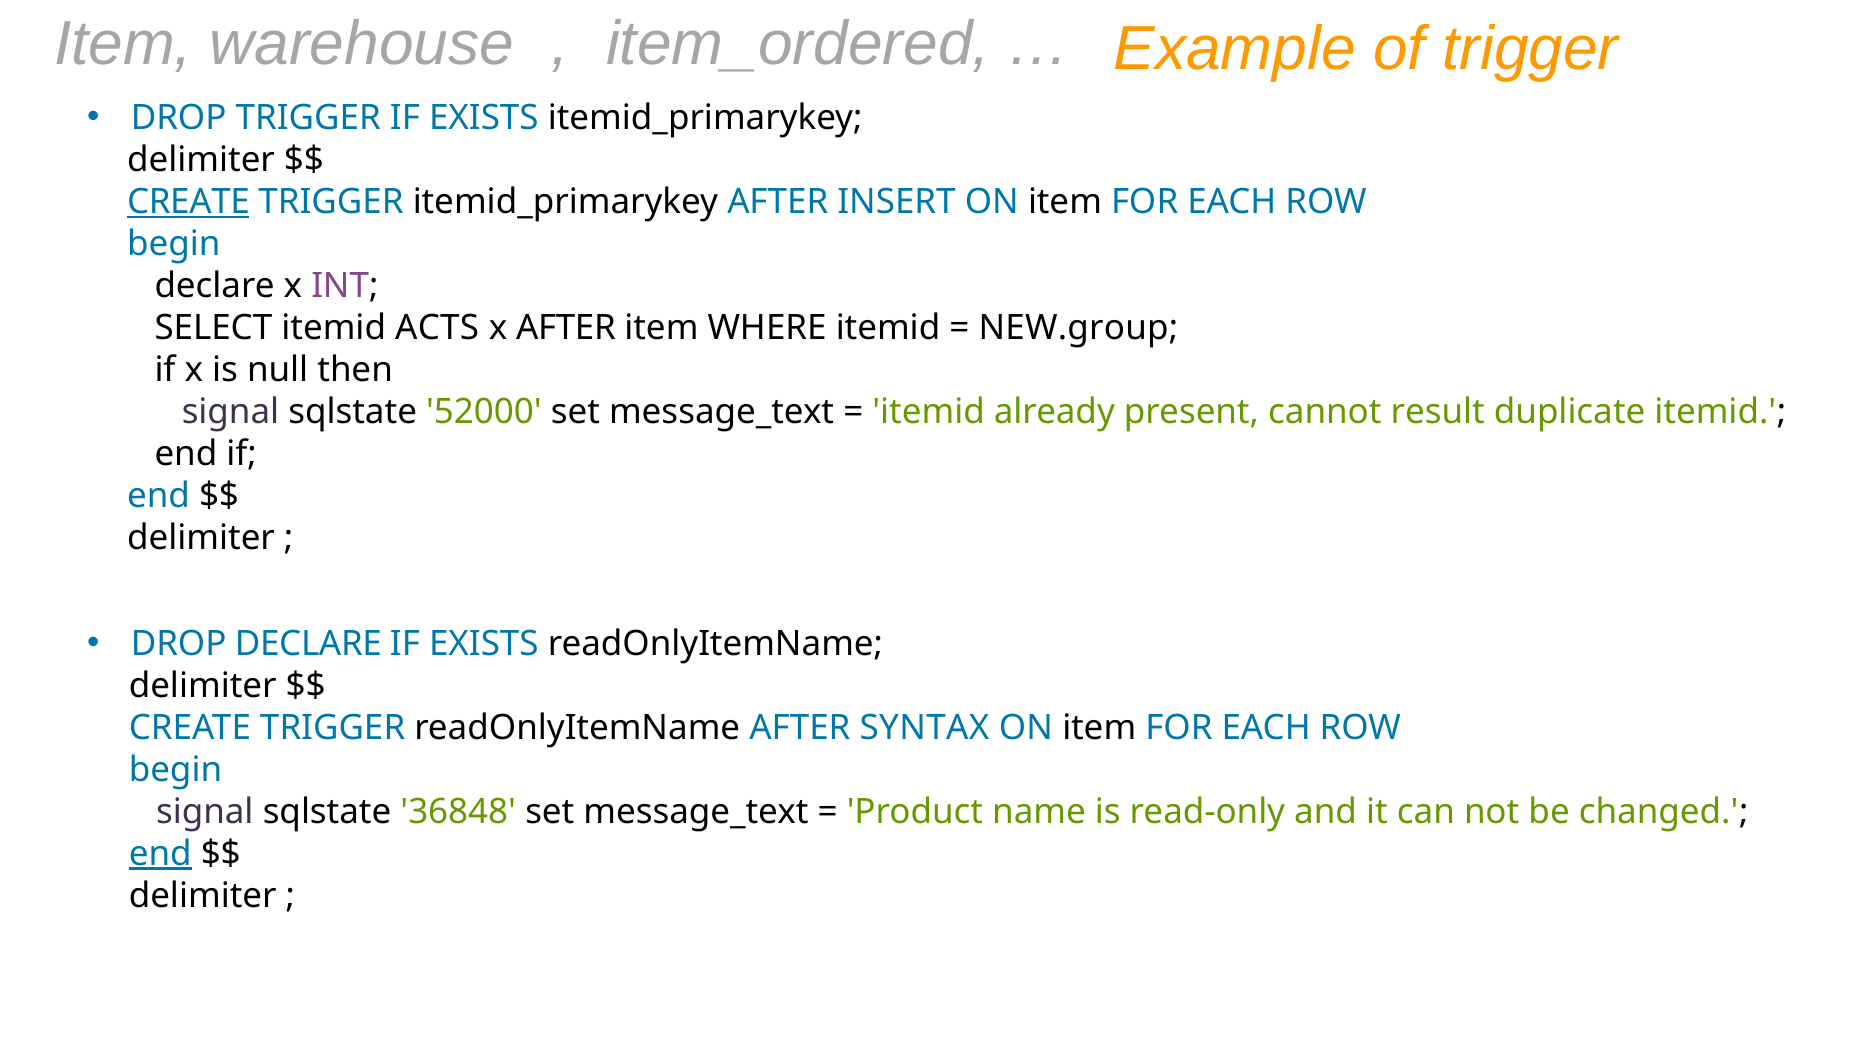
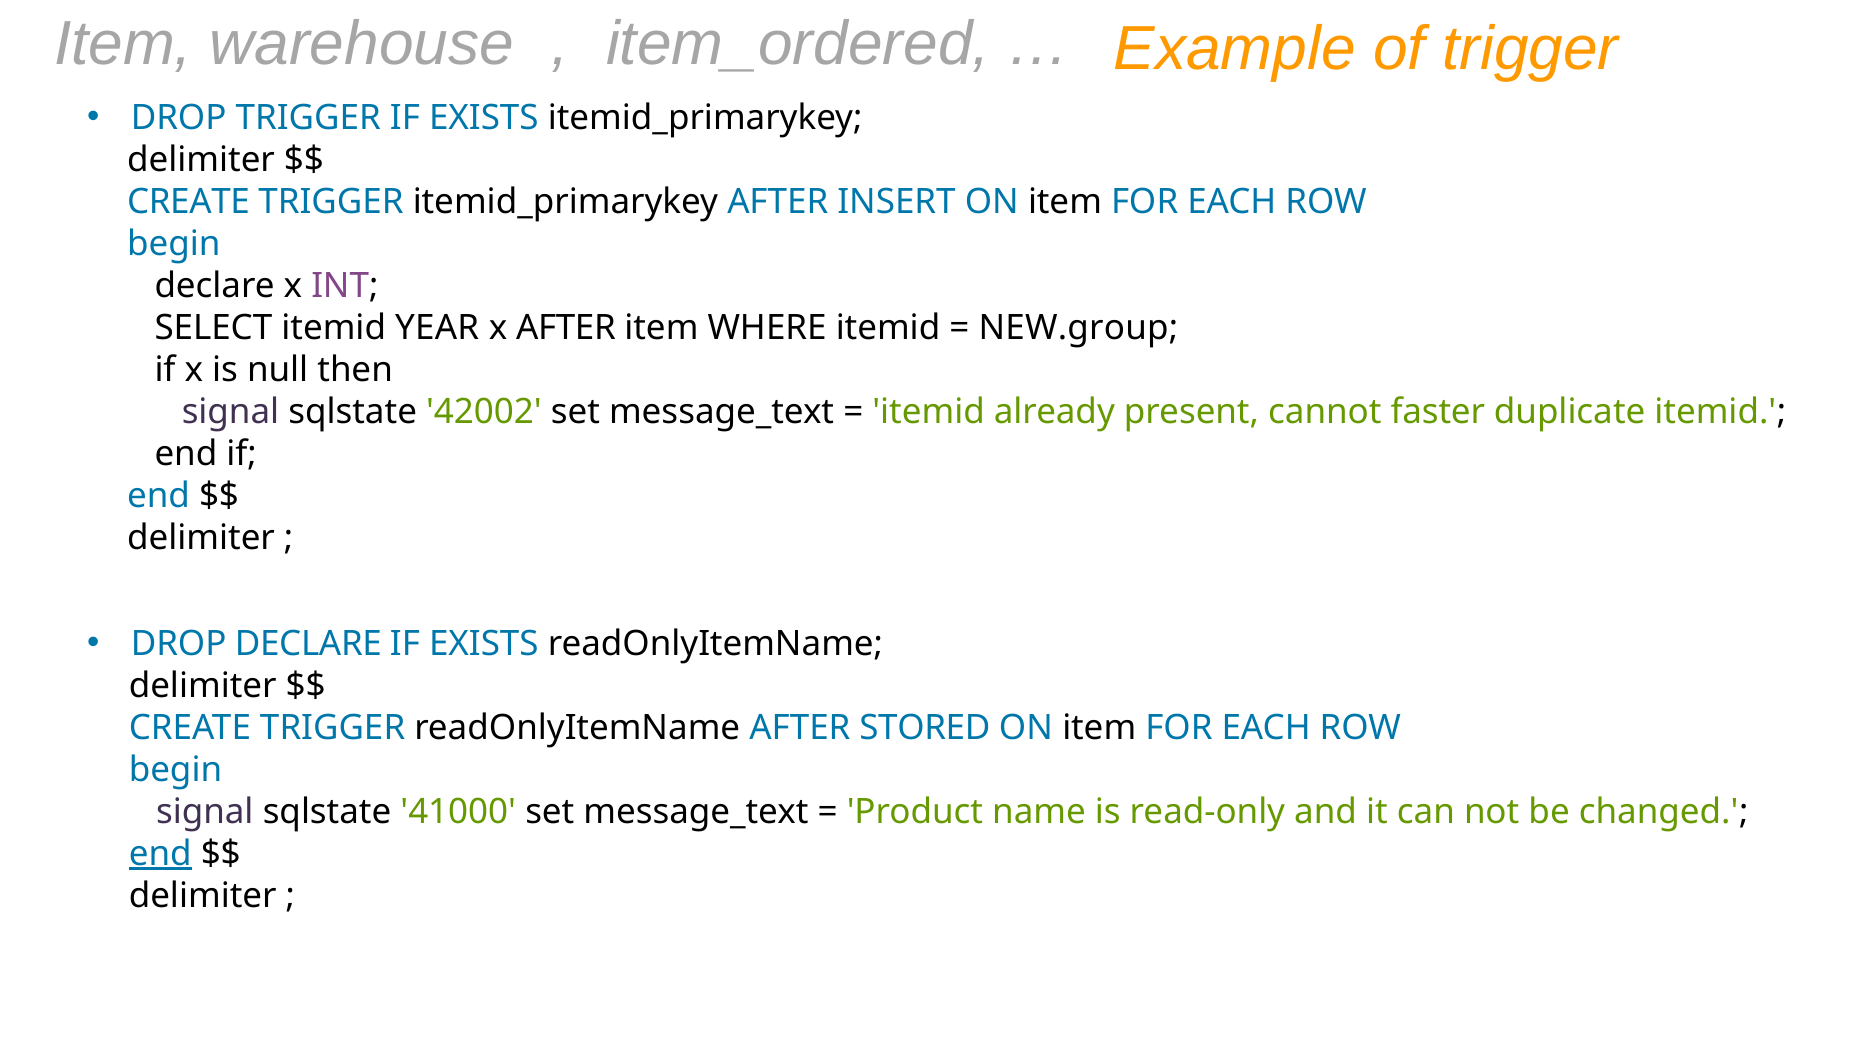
CREATE underline: present -> none (188, 202)
ACTS: ACTS -> YEAR (437, 328)
52000: 52000 -> 42002 (484, 412)
result: result -> faster (1438, 412)
SYNTAX: SYNTAX -> STORED (925, 727)
36848: 36848 -> 41000 (458, 811)
